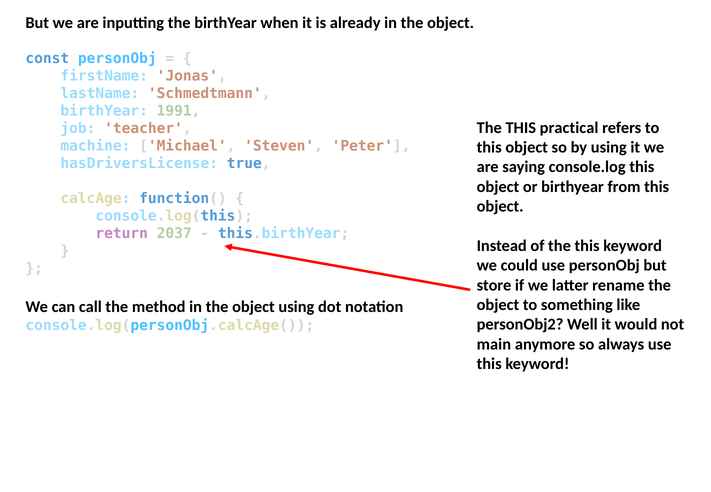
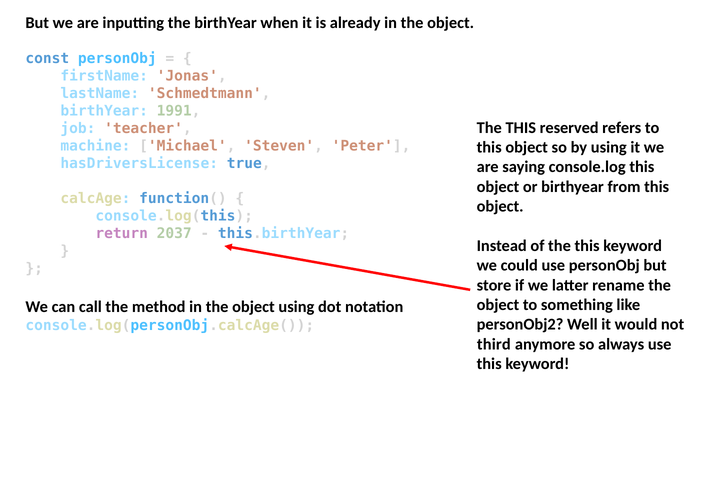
practical: practical -> reserved (569, 128)
main: main -> third (494, 344)
